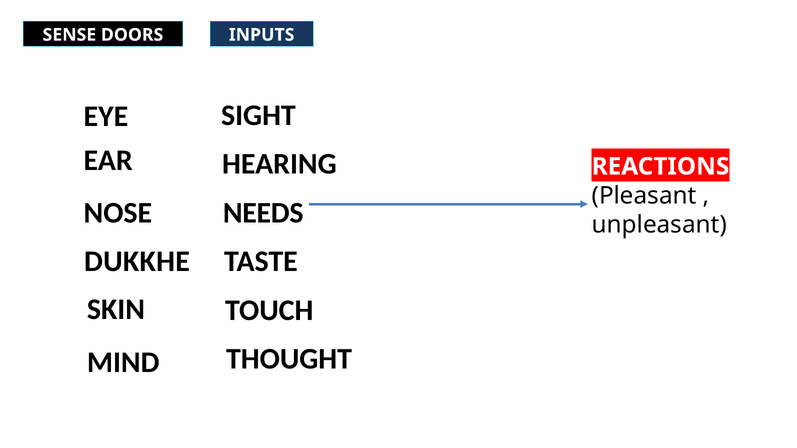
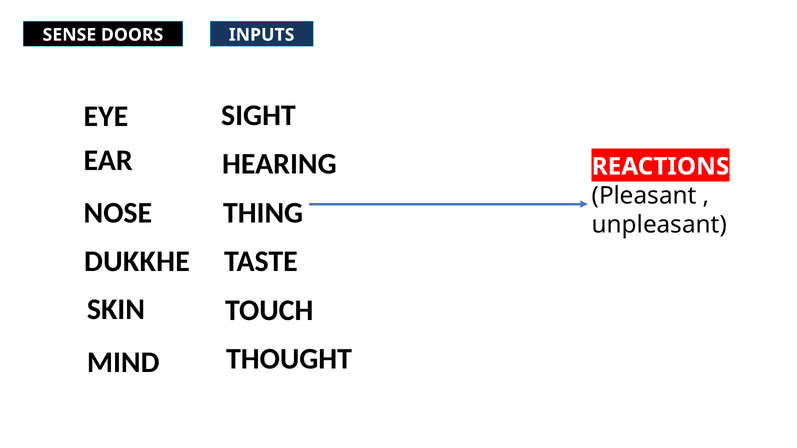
NEEDS: NEEDS -> THING (263, 213)
